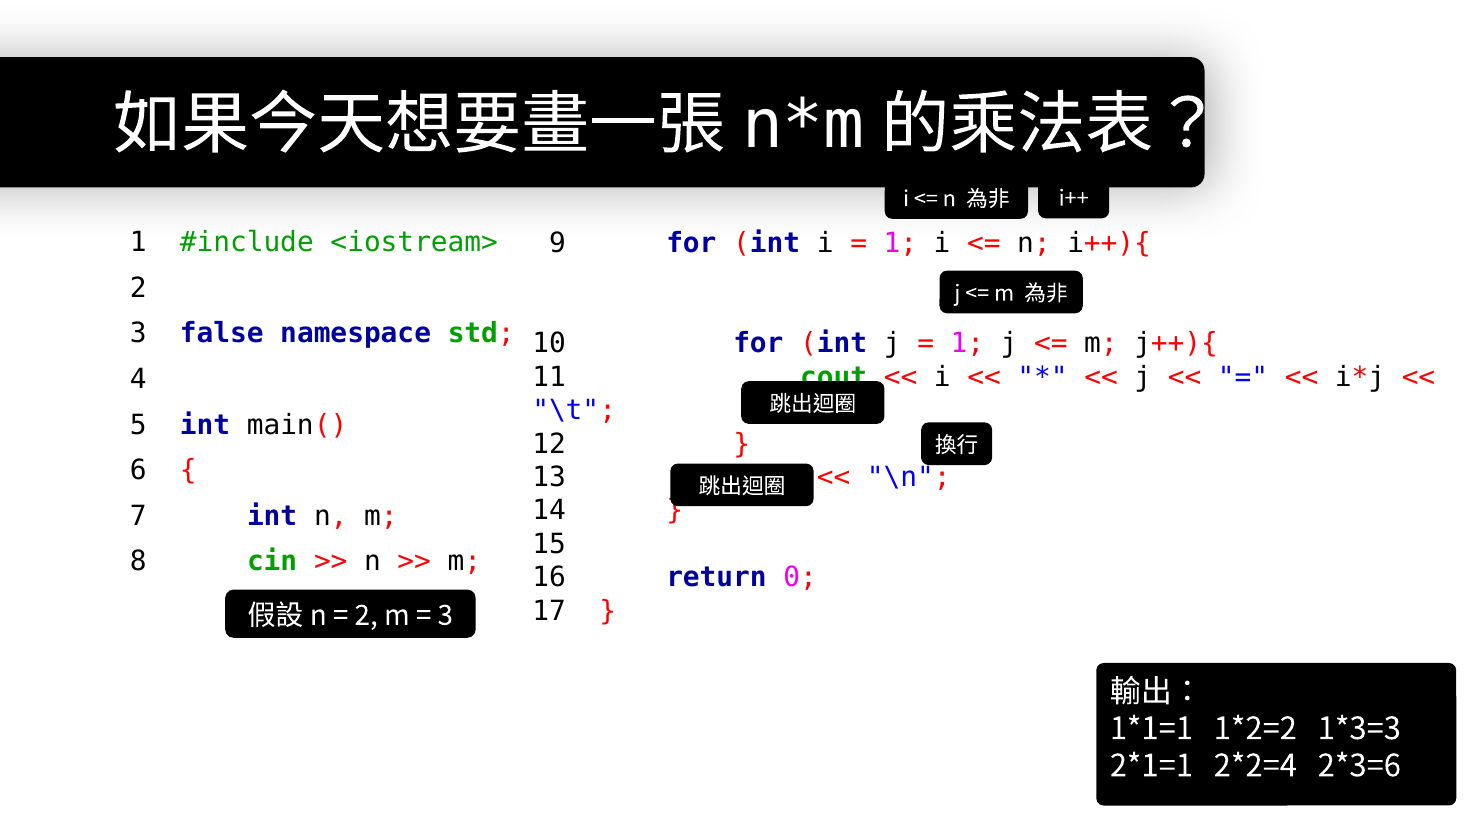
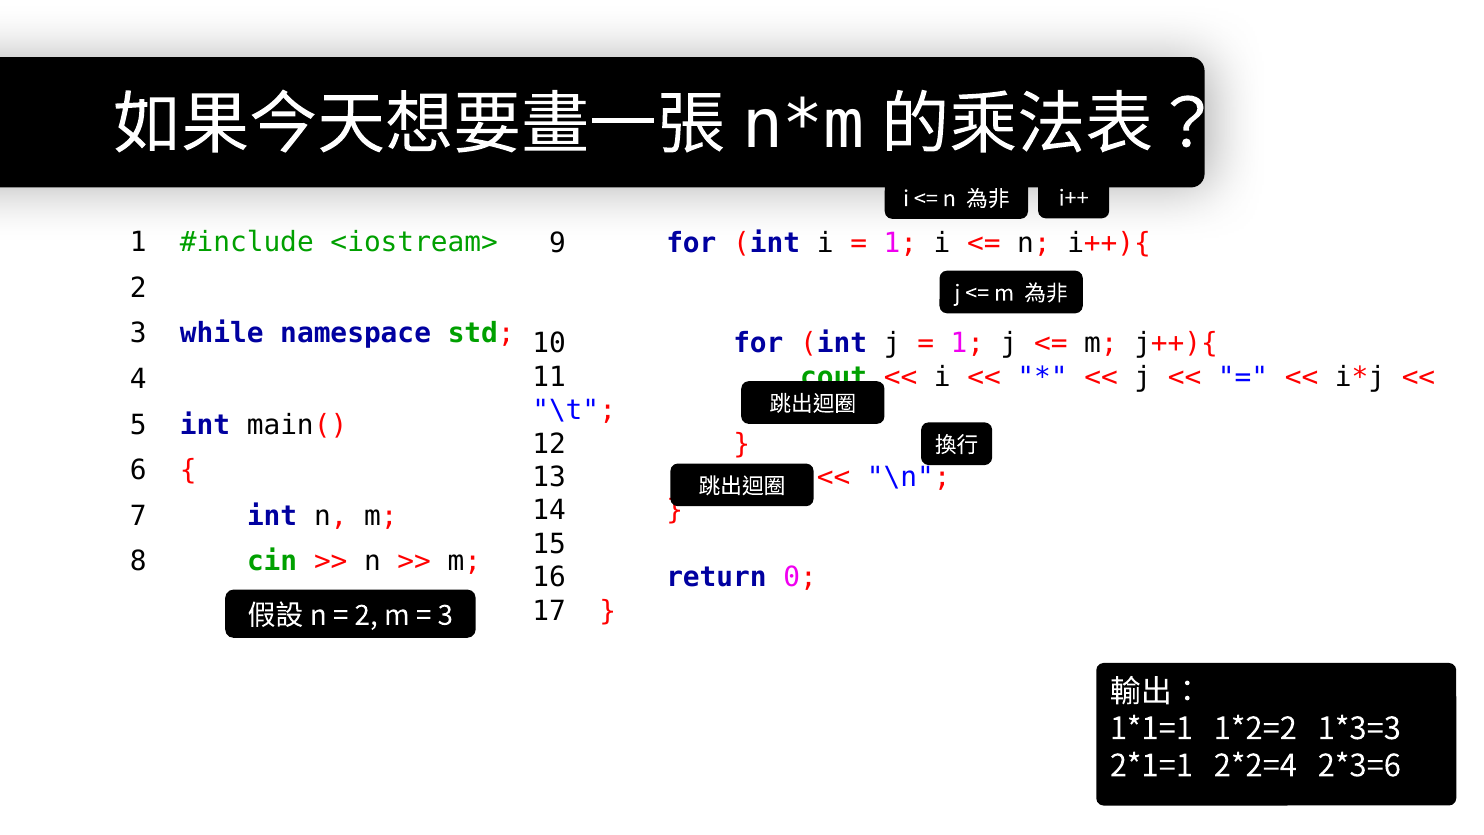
false: false -> while (222, 334)
